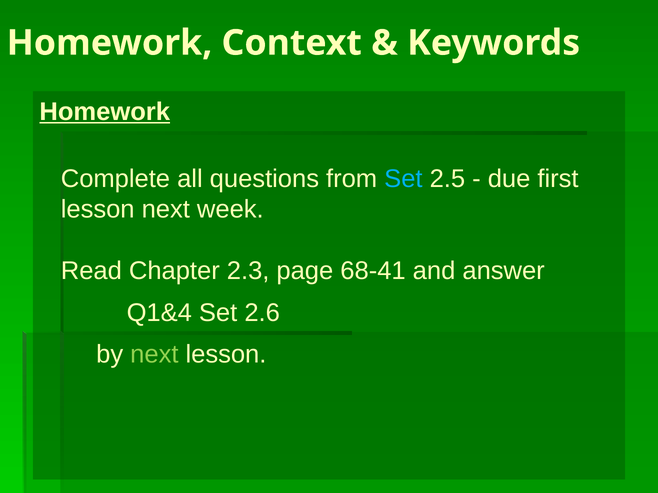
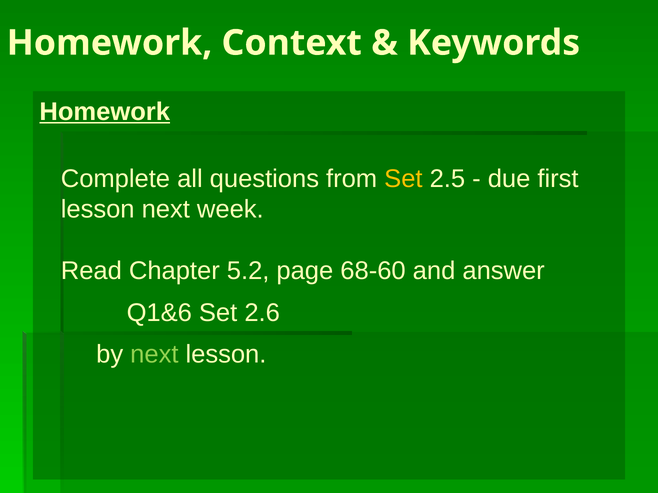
Set colour: light blue -> yellow (403, 179)
2.3: 2.3 -> 5.2 (248, 271)
68-41: 68-41 -> 68-60 (373, 271)
Q1&4: Q1&4 -> Q1&6 (159, 313)
